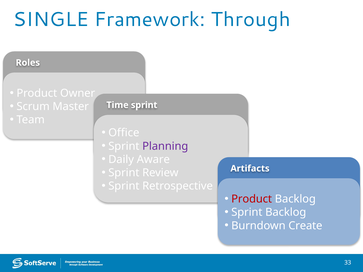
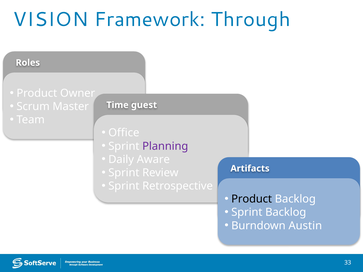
SINGLE: SINGLE -> VISION (51, 20)
Time sprint: sprint -> guest (144, 105)
Product colour: red -> black (252, 199)
Create: Create -> Austin (305, 226)
